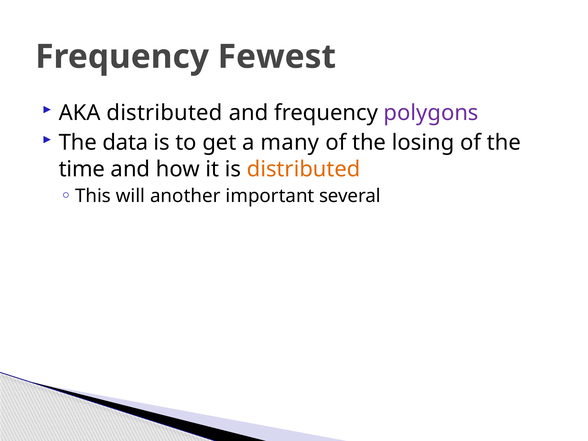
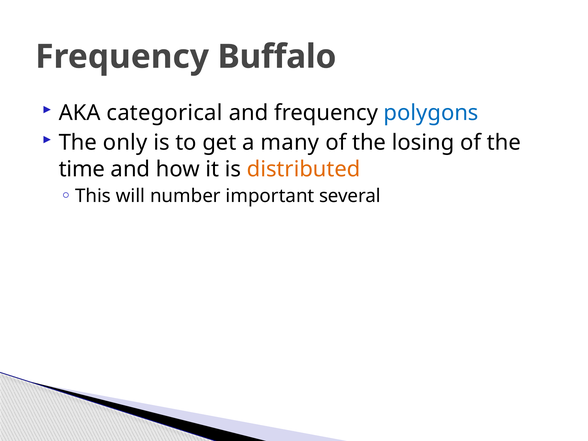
Fewest: Fewest -> Buffalo (277, 57)
AKA distributed: distributed -> categorical (165, 113)
polygons colour: purple -> blue (431, 113)
data: data -> only (125, 143)
another: another -> number (185, 196)
